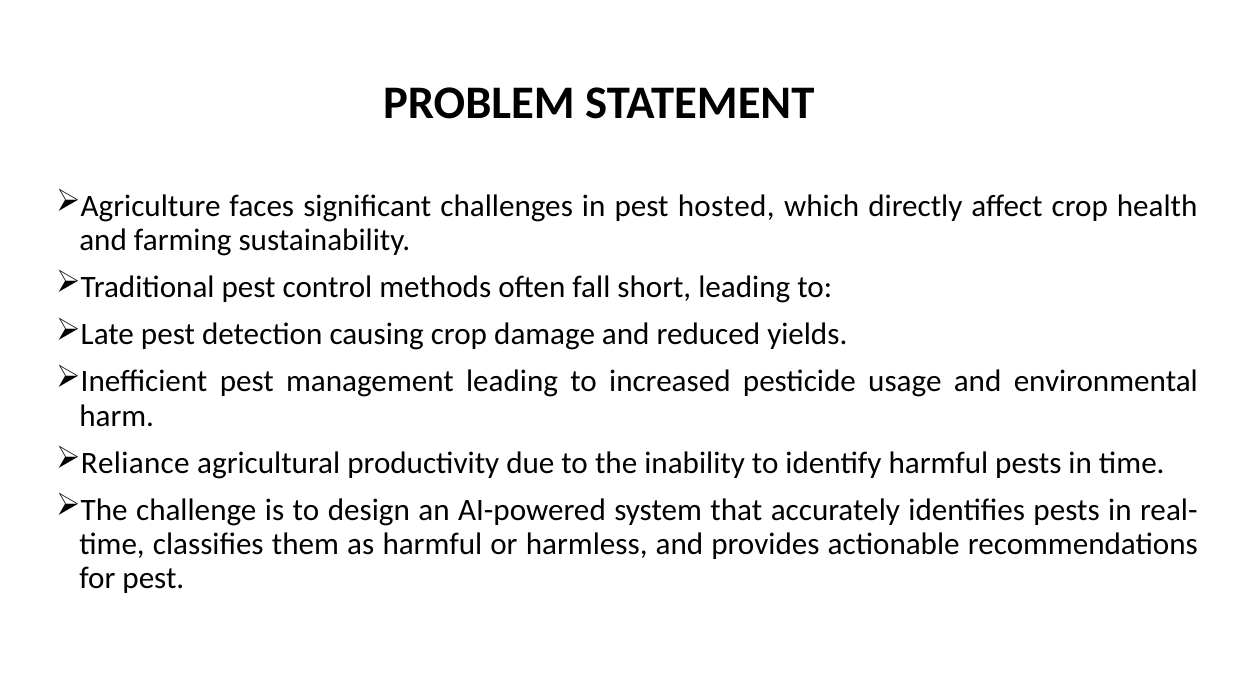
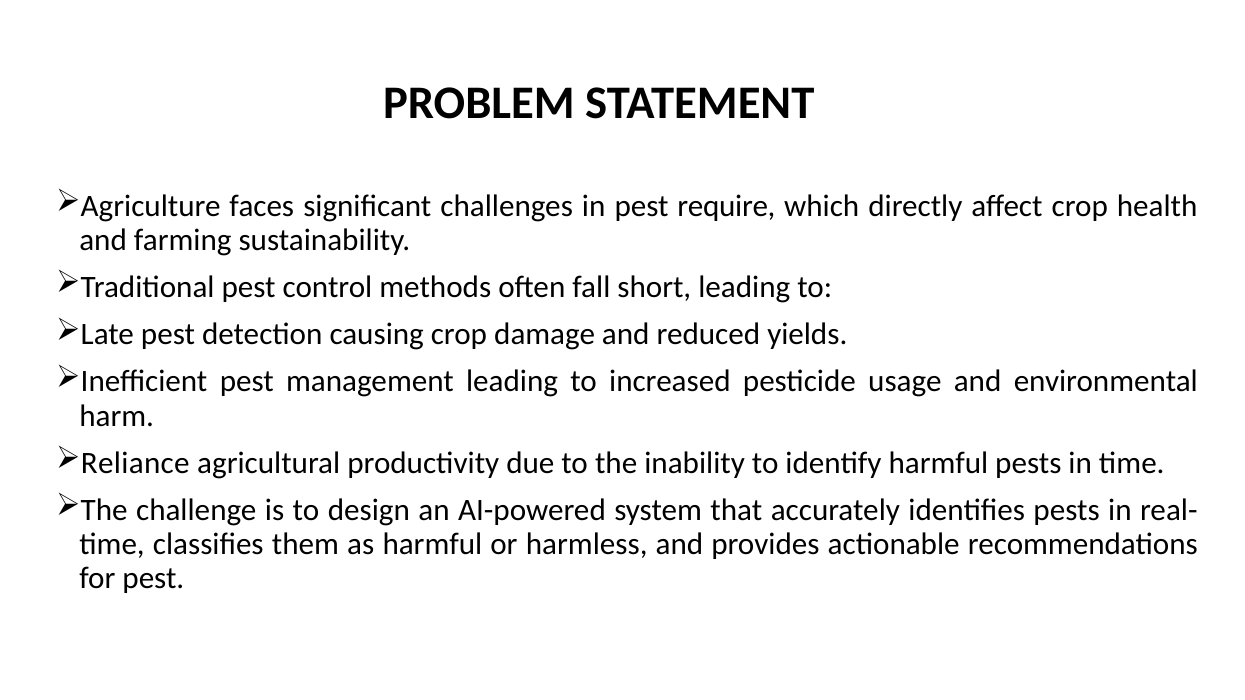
hosted: hosted -> require (726, 206)
